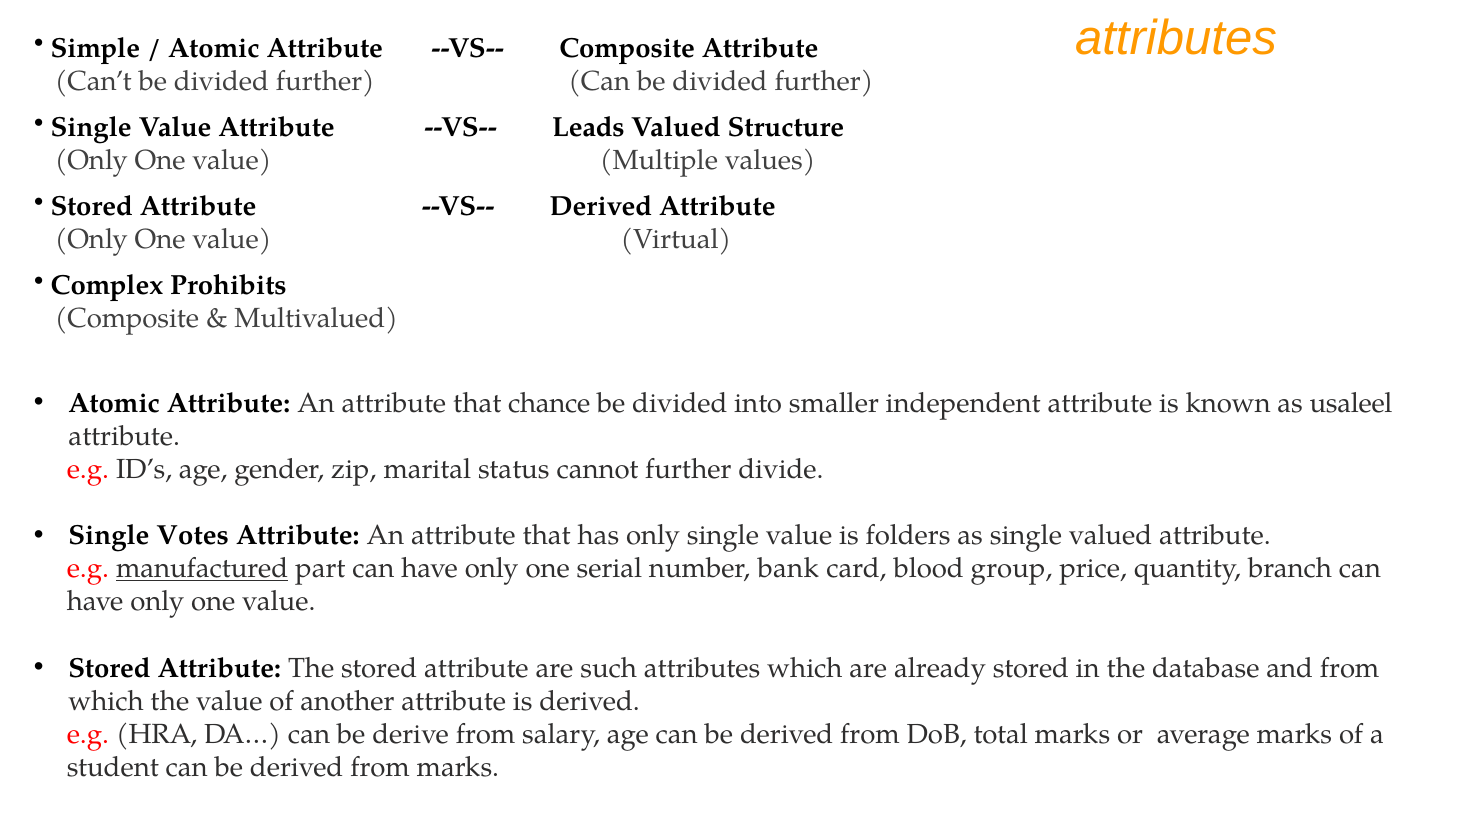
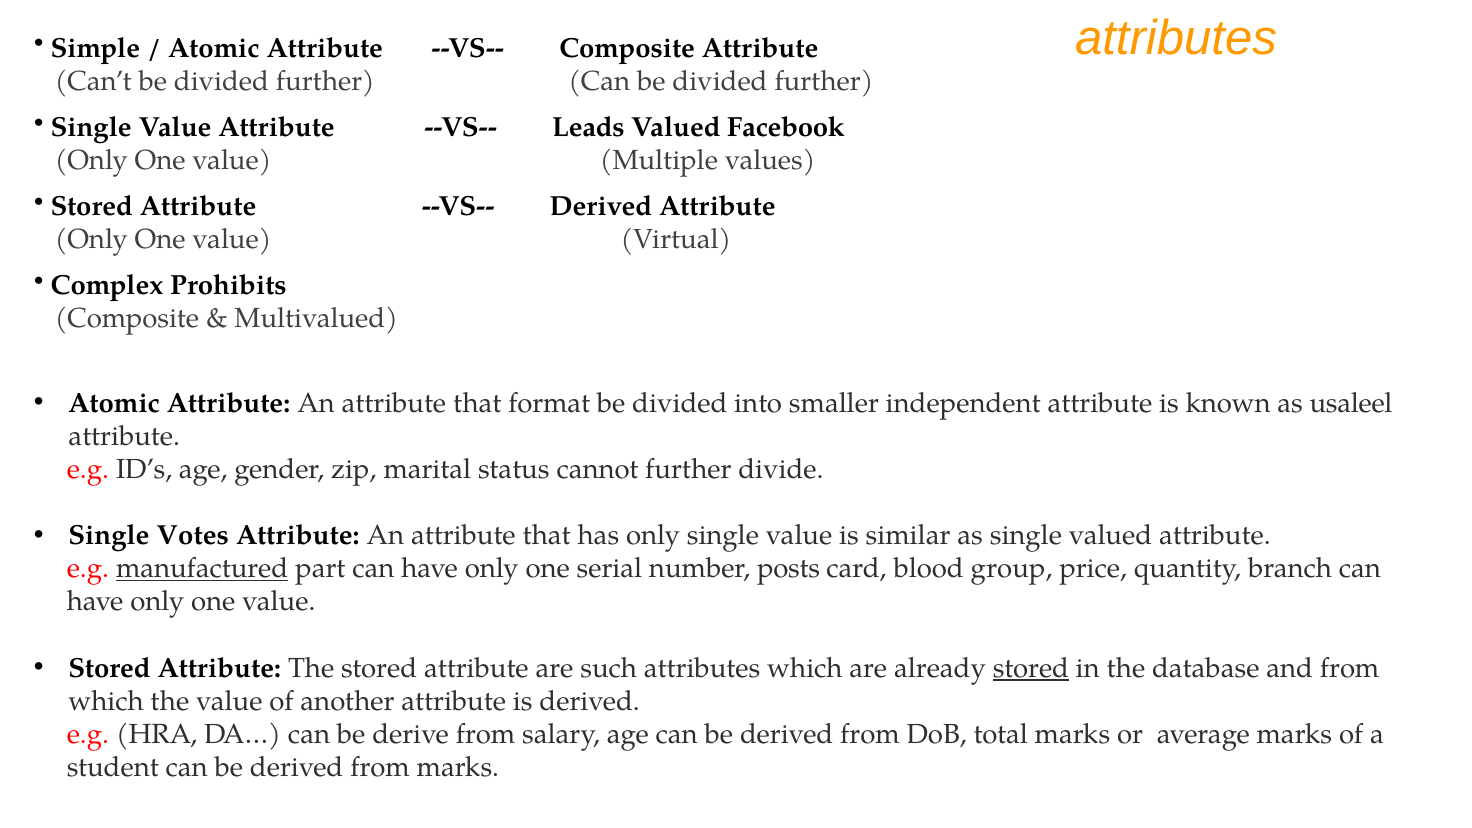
Structure: Structure -> Facebook (786, 127)
chance: chance -> format (549, 403)
folders: folders -> similar (908, 536)
bank: bank -> posts (789, 569)
stored underline: none -> present (1031, 668)
